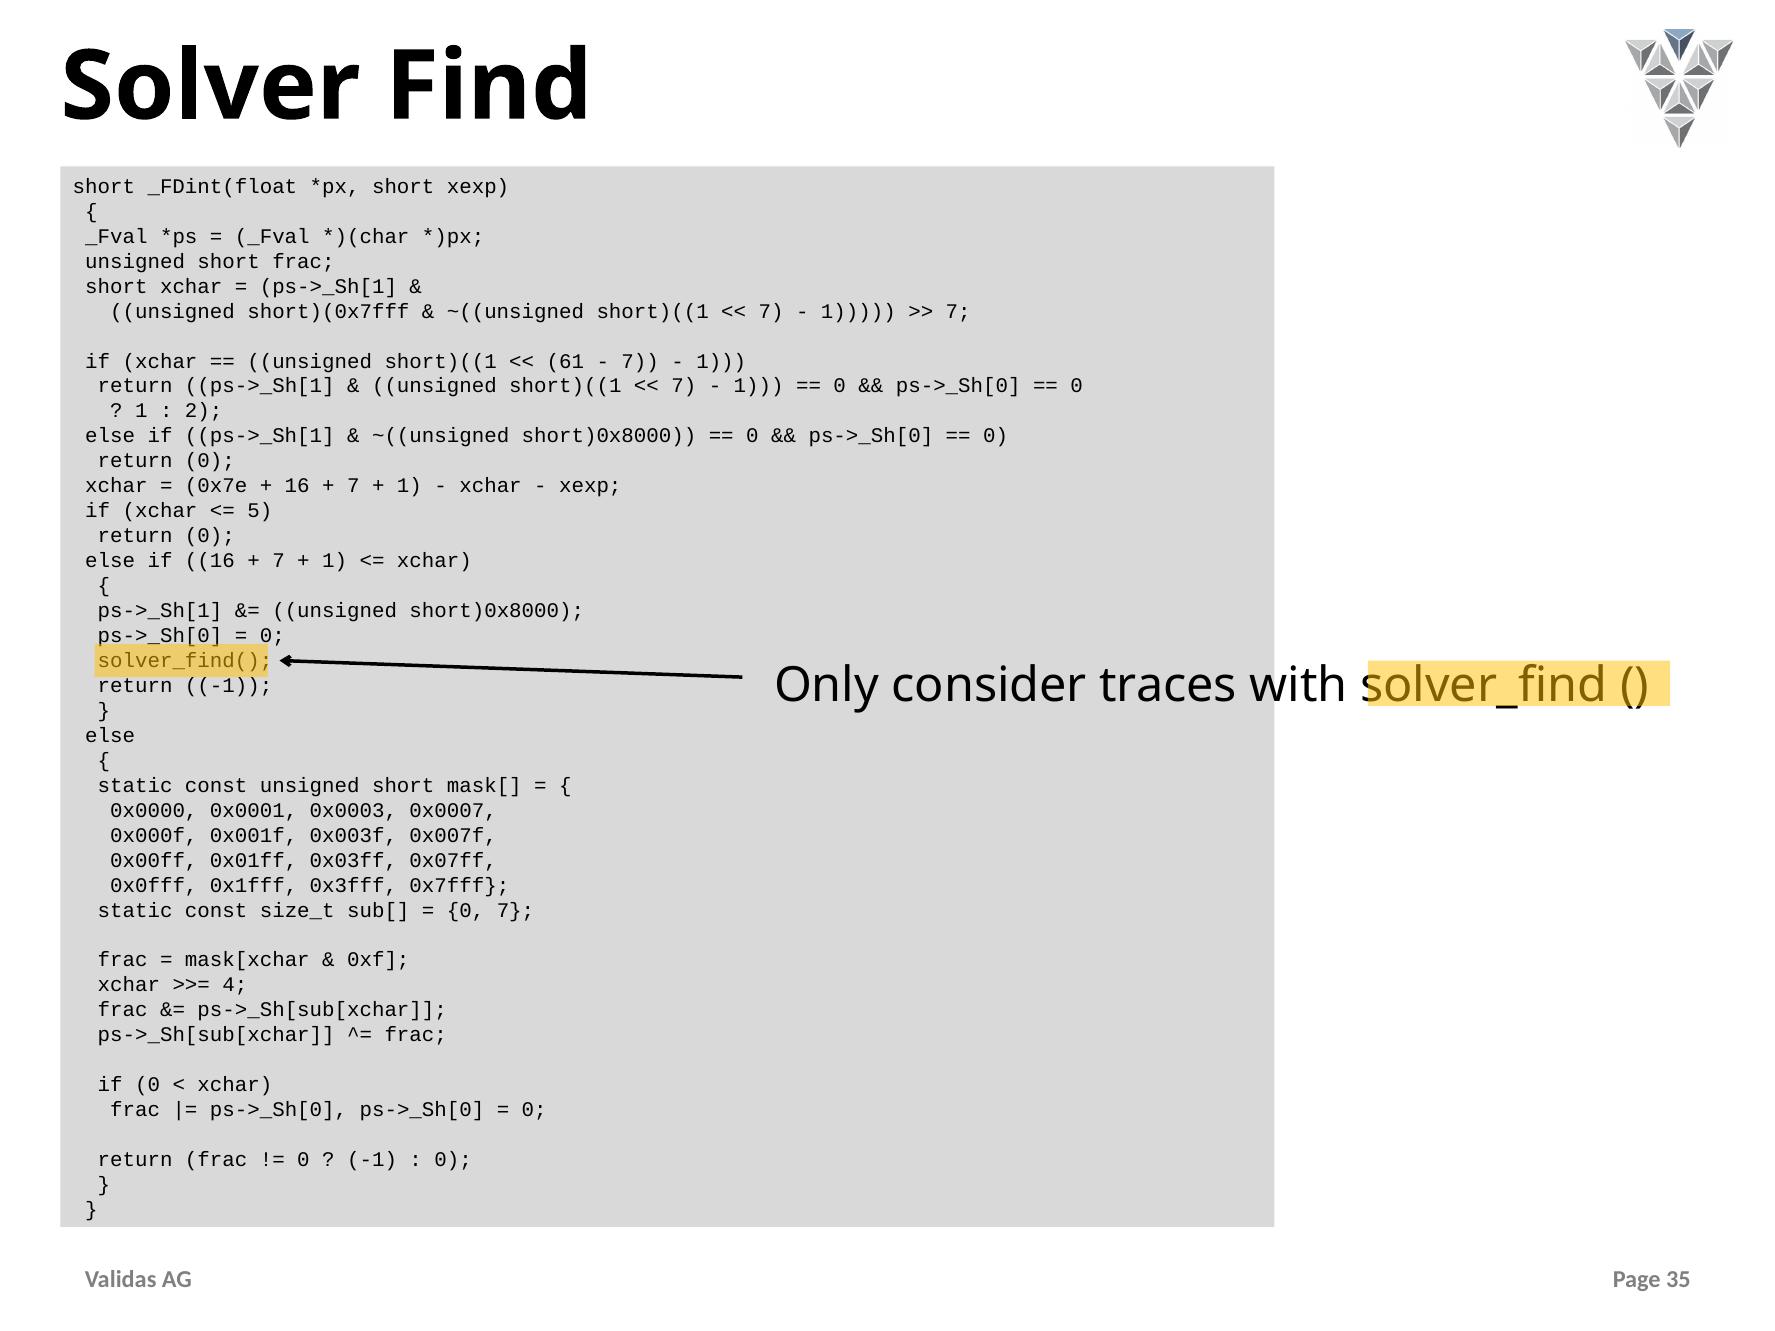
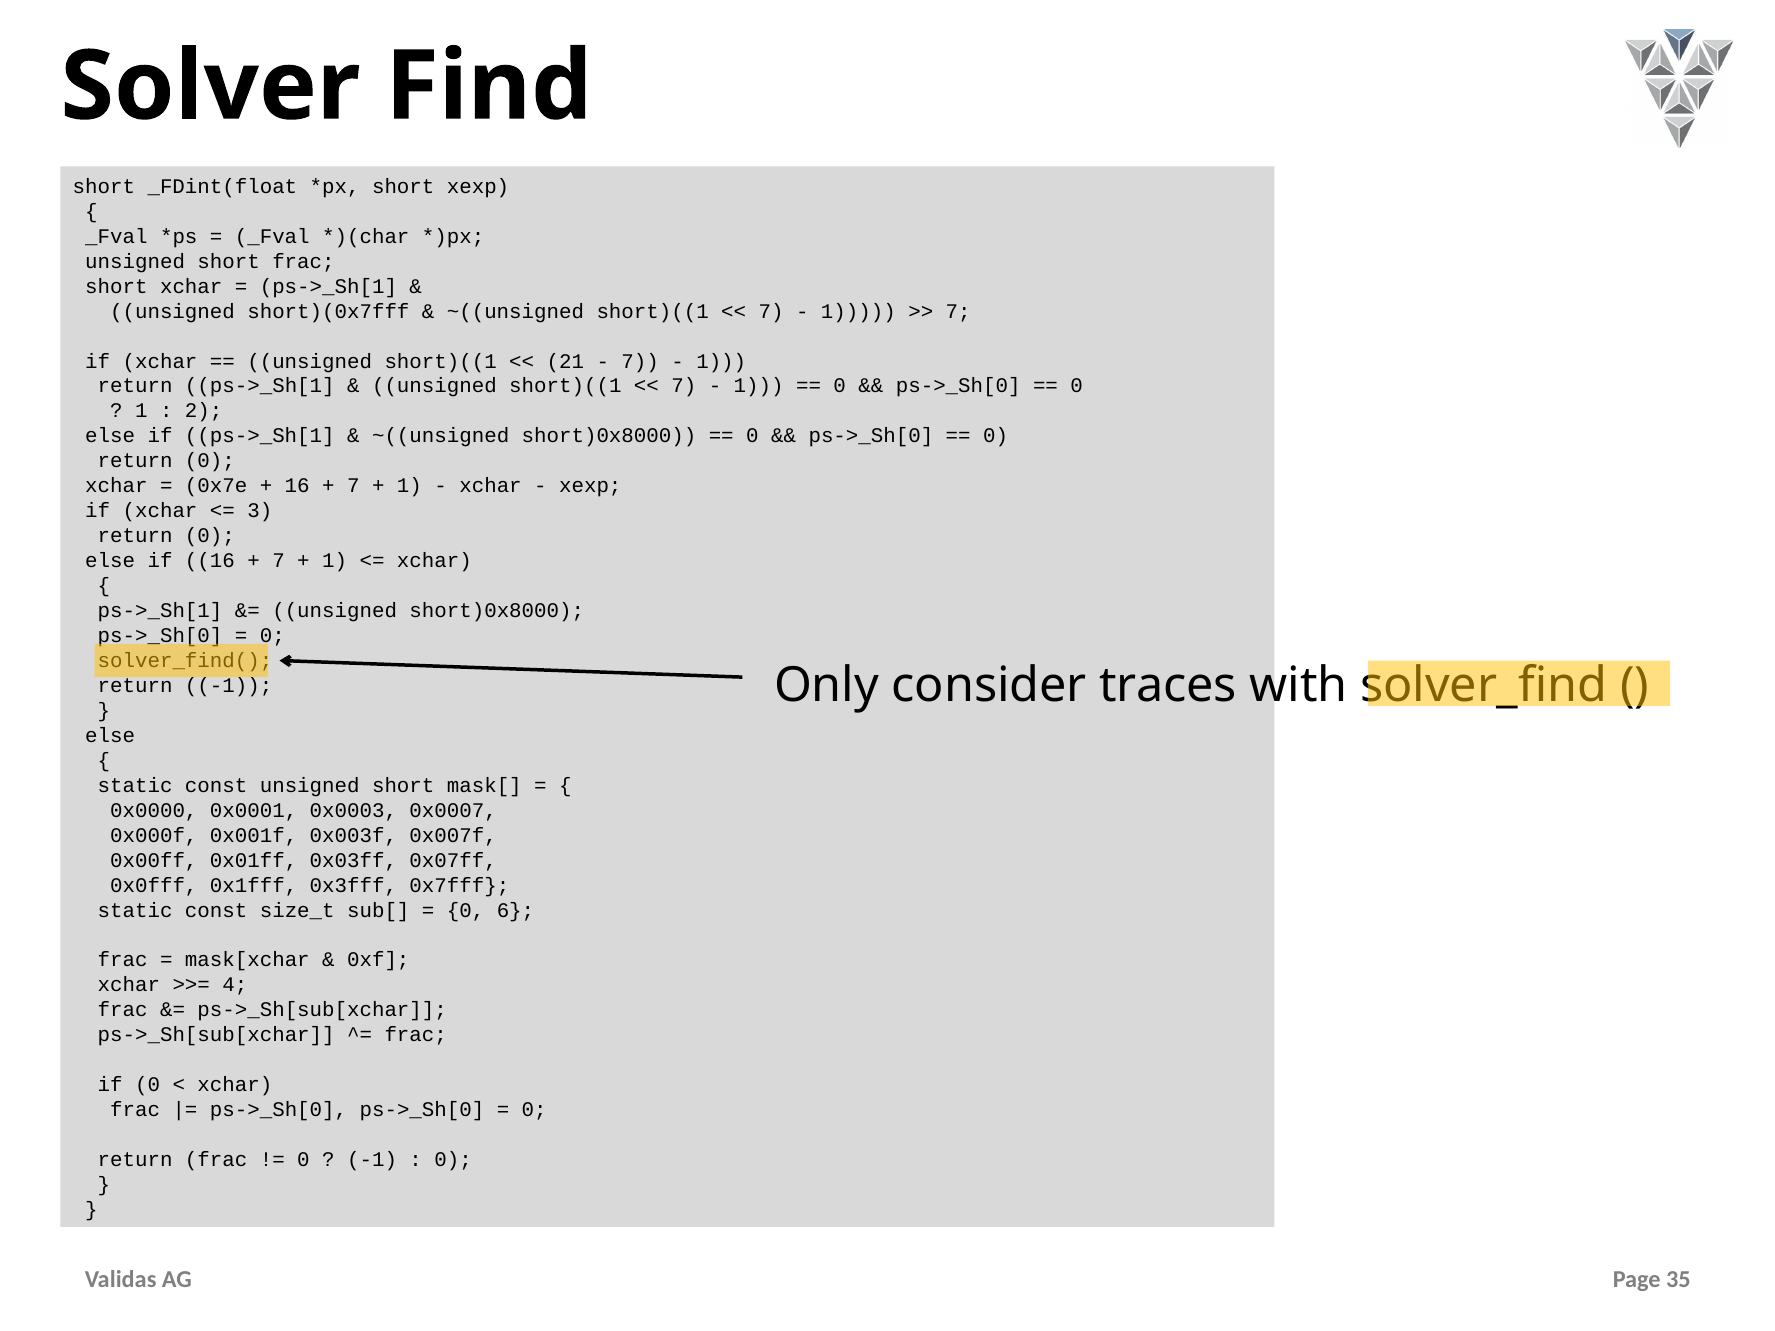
61: 61 -> 21 (565, 361)
5: 5 -> 3 (260, 511)
0 7: 7 -> 6 (515, 910)
